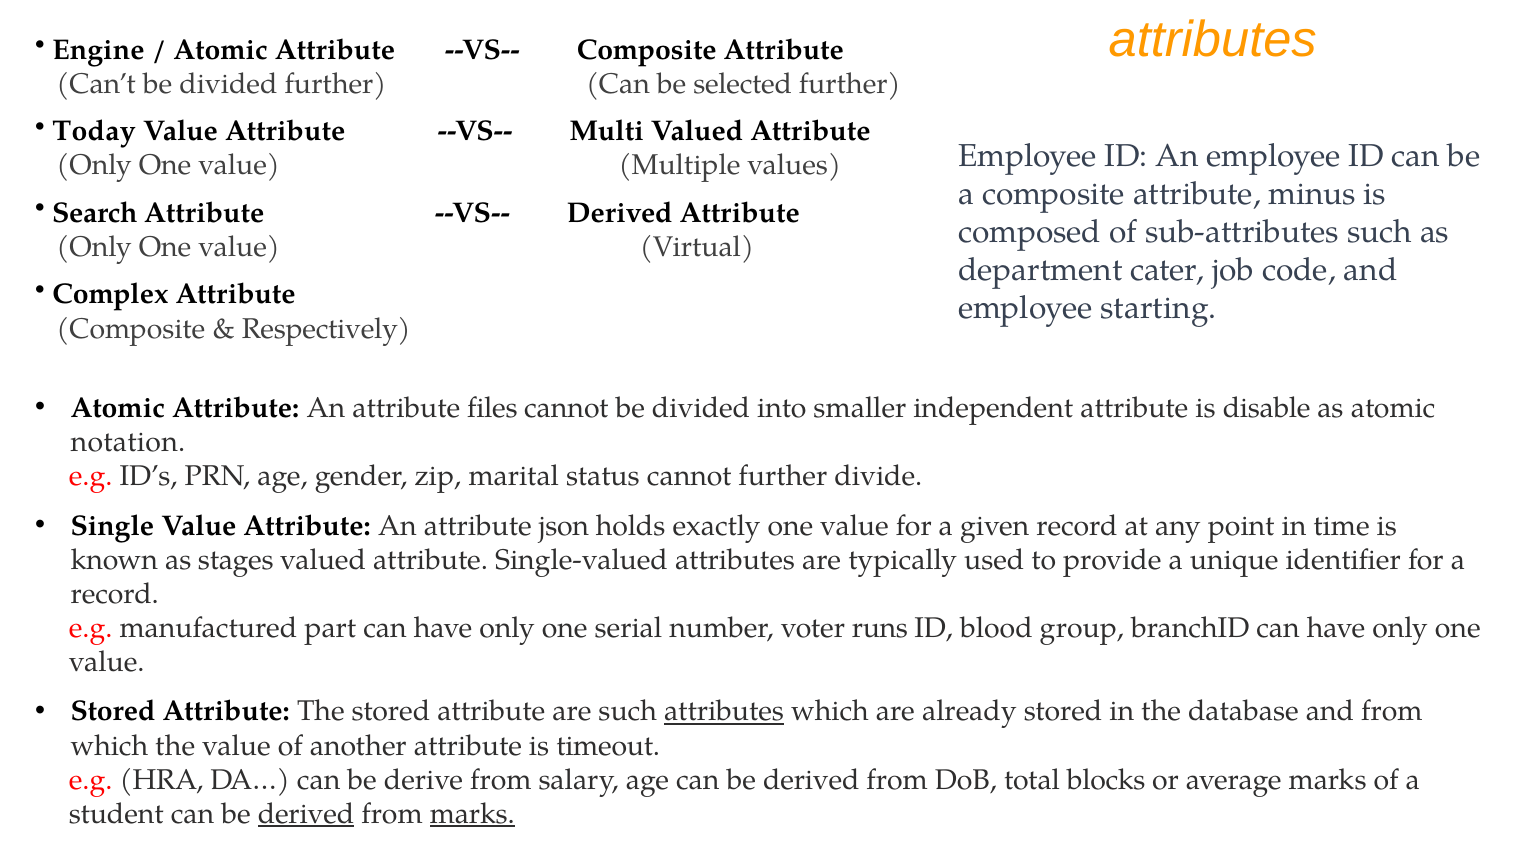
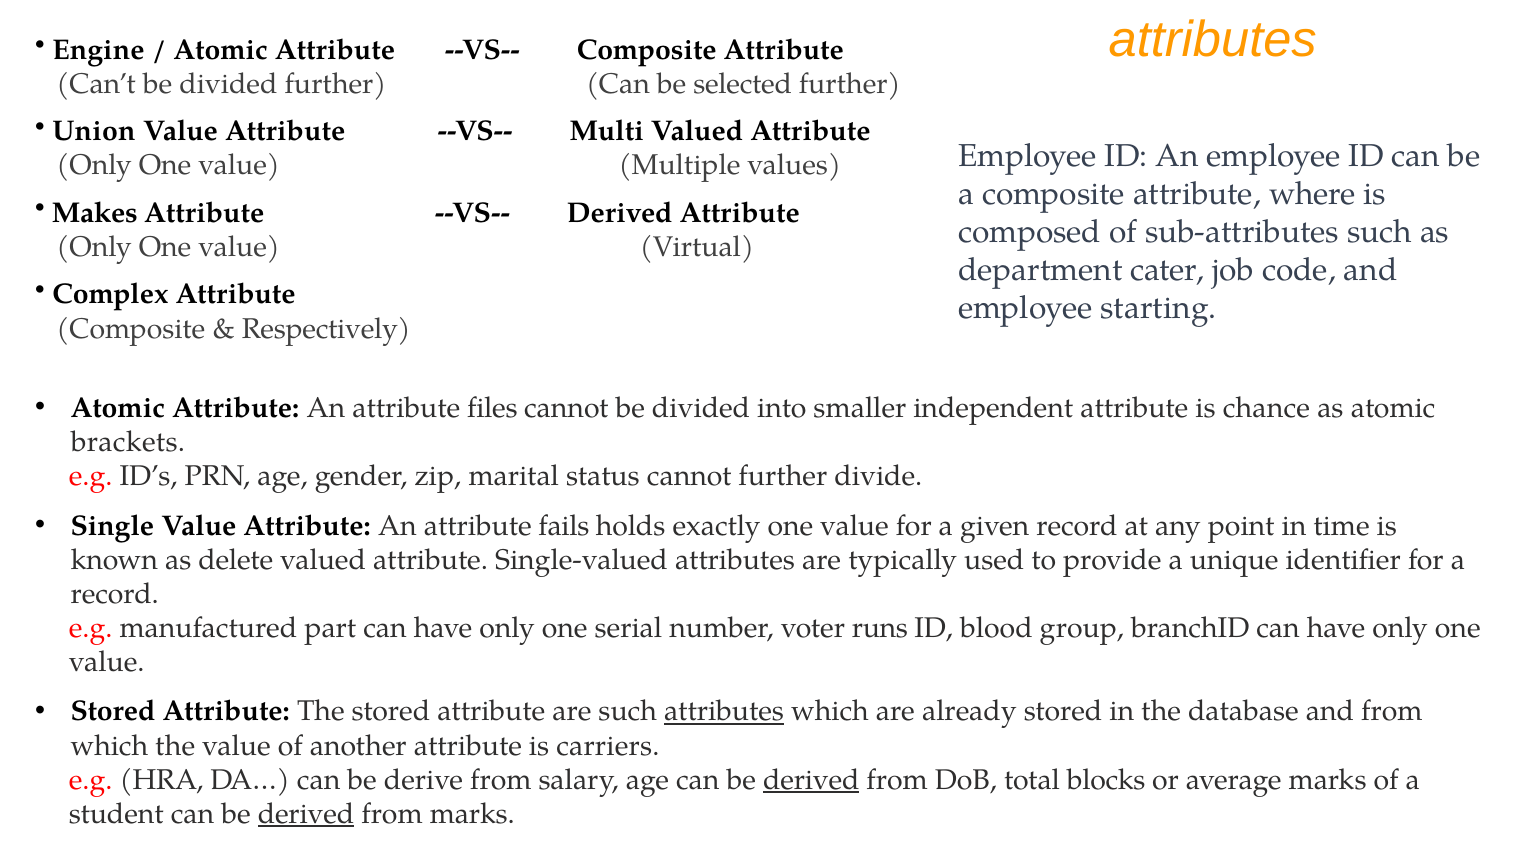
Today: Today -> Union (94, 131)
minus: minus -> where (1312, 194)
Search: Search -> Makes (95, 213)
disable: disable -> chance (1266, 408)
notation: notation -> brackets (128, 442)
json: json -> fails (564, 526)
stages: stages -> delete (236, 560)
timeout: timeout -> carriers (608, 746)
derived underline: none -> present (811, 780)
marks underline: present -> none (472, 814)
